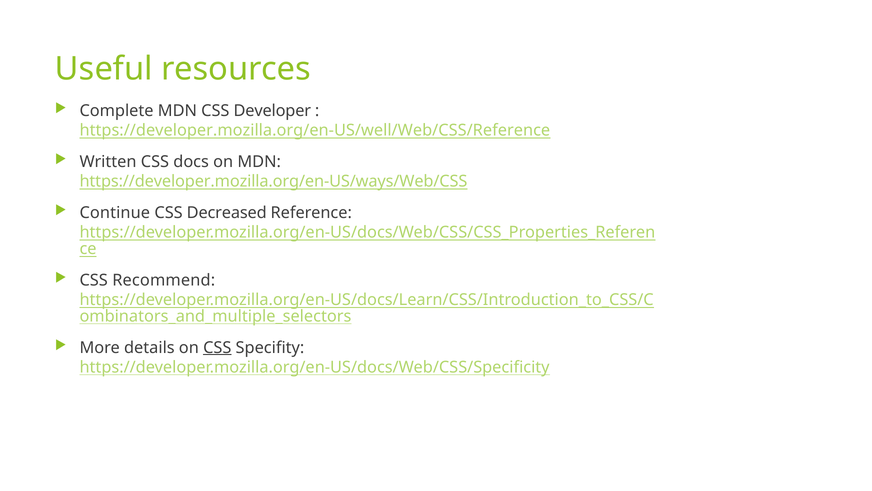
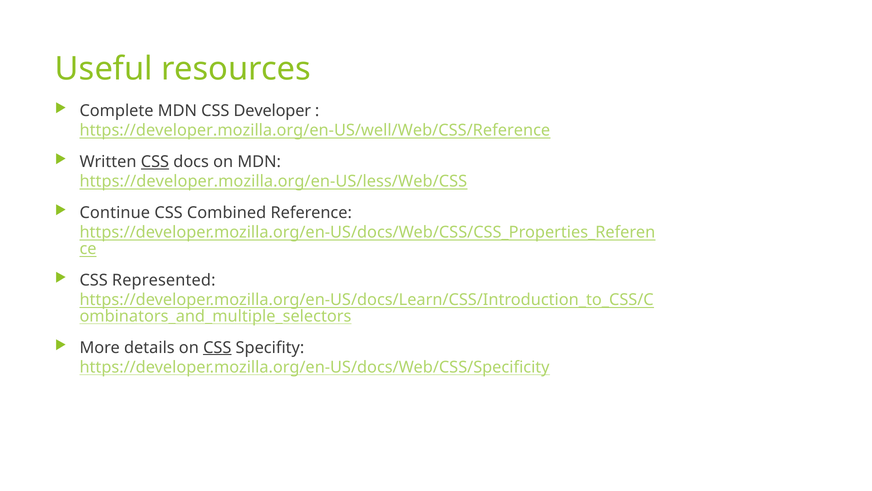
CSS underline: none -> present (155, 162)
https://developer.mozilla.org/en-US/ways/Web/CSS: https://developer.mozilla.org/en-US/ways/Web/CSS -> https://developer.mozilla.org/en-US/less/Web/CSS (273, 181)
Decreased: Decreased -> Combined (227, 213)
Recommend: Recommend -> Represented (164, 280)
